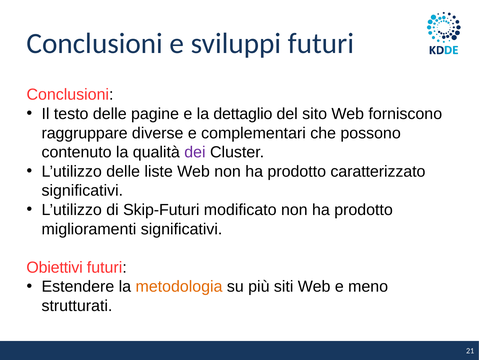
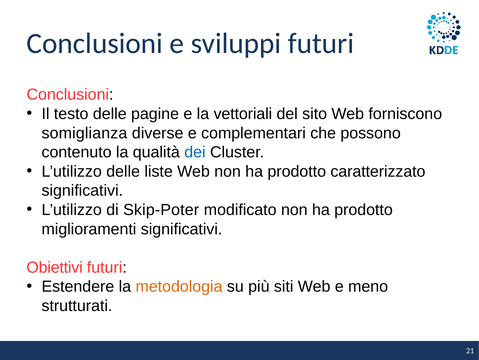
dettaglio: dettaglio -> vettoriali (243, 114)
raggruppare: raggruppare -> somiglianza (84, 133)
dei colour: purple -> blue (195, 152)
Skip-Futuri: Skip-Futuri -> Skip-Poter (161, 209)
